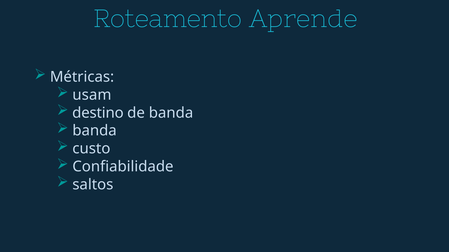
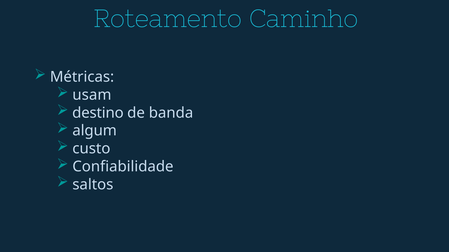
Aprende: Aprende -> Caminho (304, 19)
banda: banda -> algum (95, 131)
